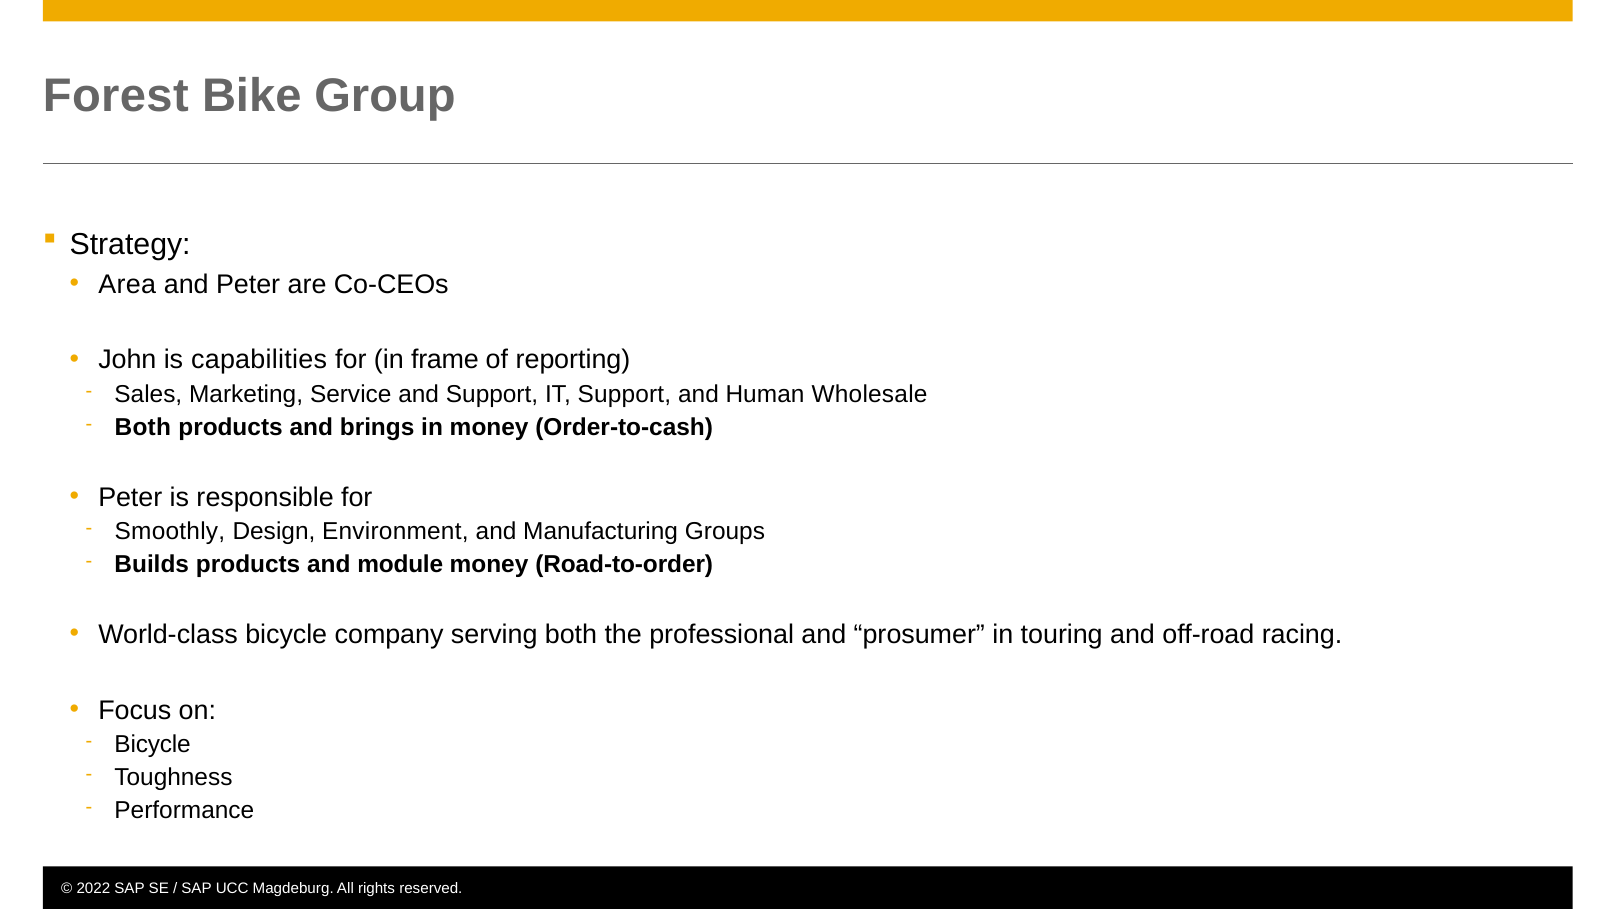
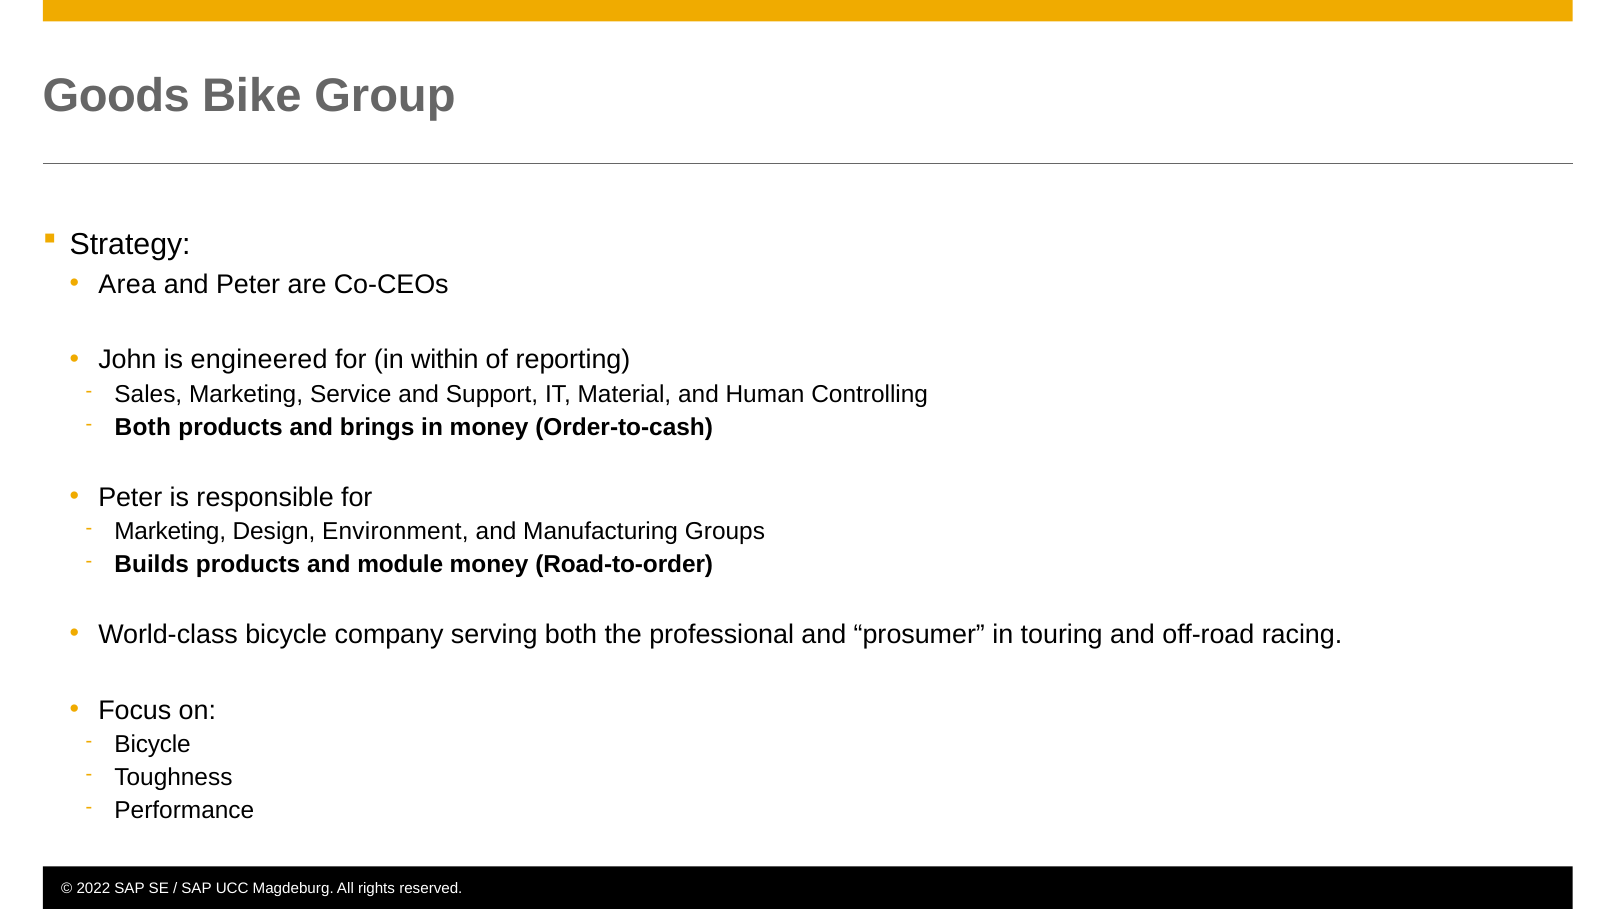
Forest: Forest -> Goods (116, 96)
capabilities: capabilities -> engineered (259, 360)
frame: frame -> within (445, 360)
IT Support: Support -> Material (624, 394)
Wholesale: Wholesale -> Controlling (870, 394)
Smoothly: Smoothly -> Marketing (170, 532)
